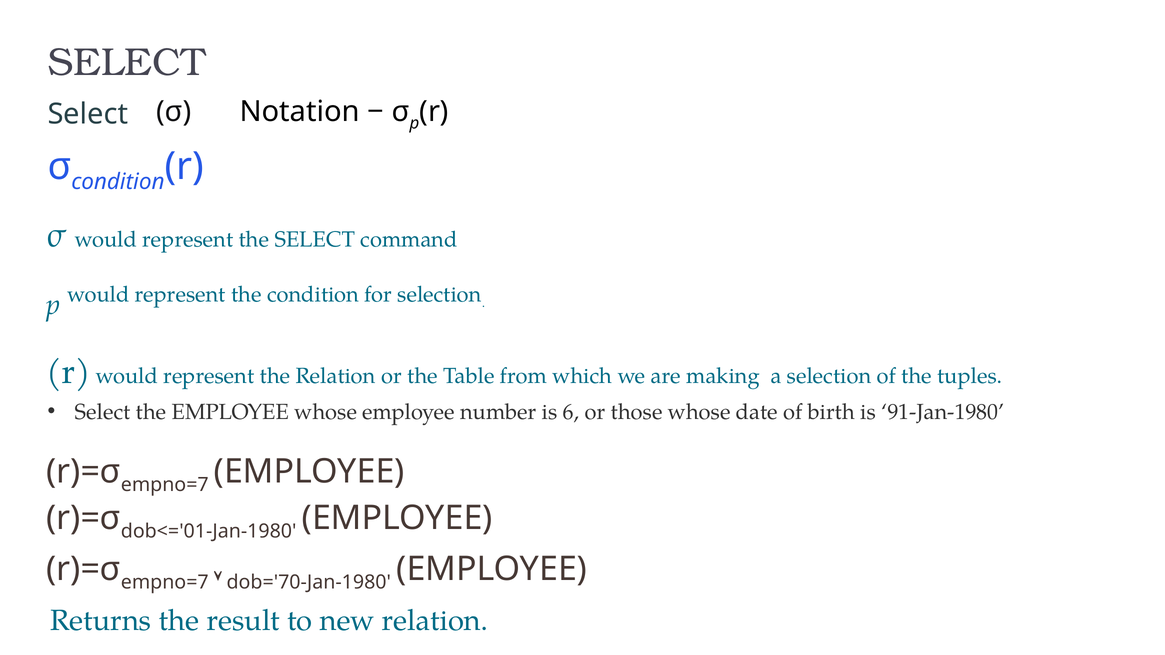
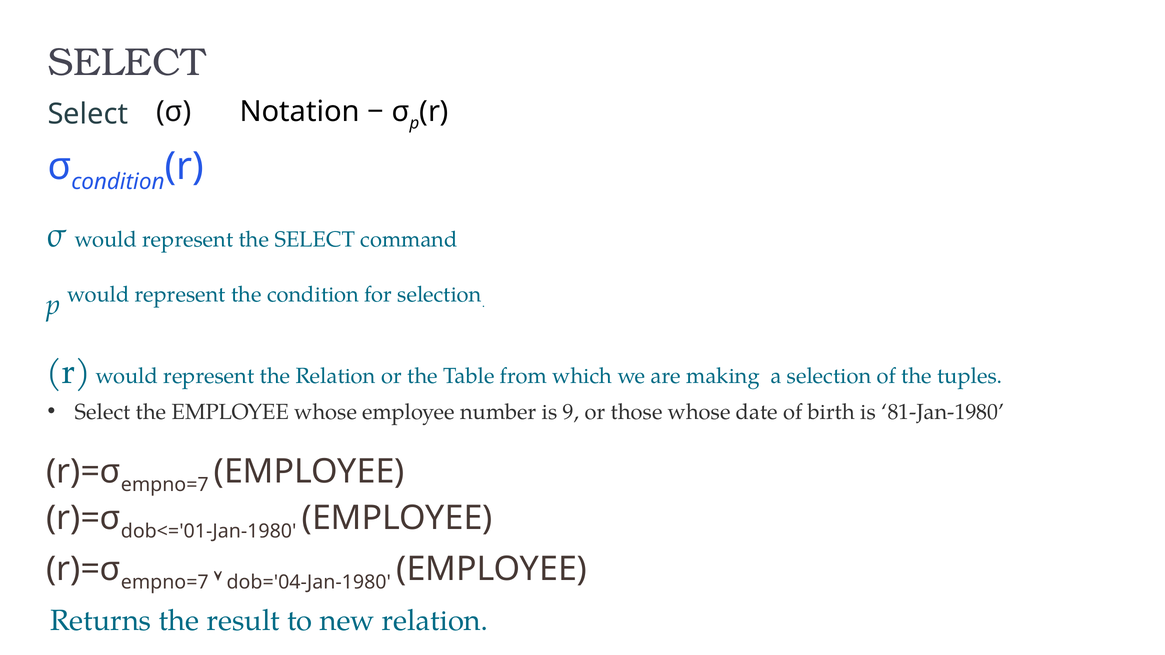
6: 6 -> 9 (571, 412)
91-Jan-1980: 91-Jan-1980 -> 81-Jan-1980 (943, 412)
dob='70-Jan-1980: dob='70-Jan-1980 -> dob='04-Jan-1980 (309, 583)
